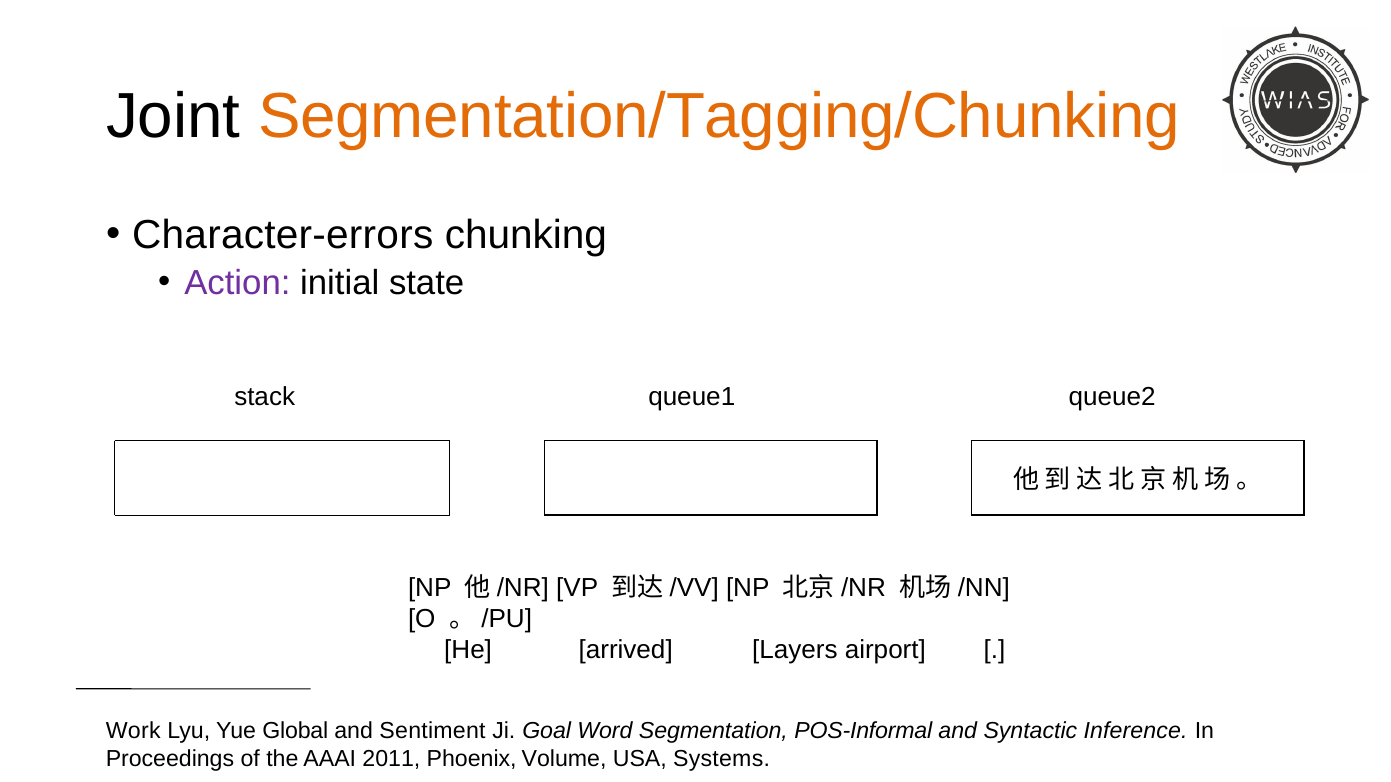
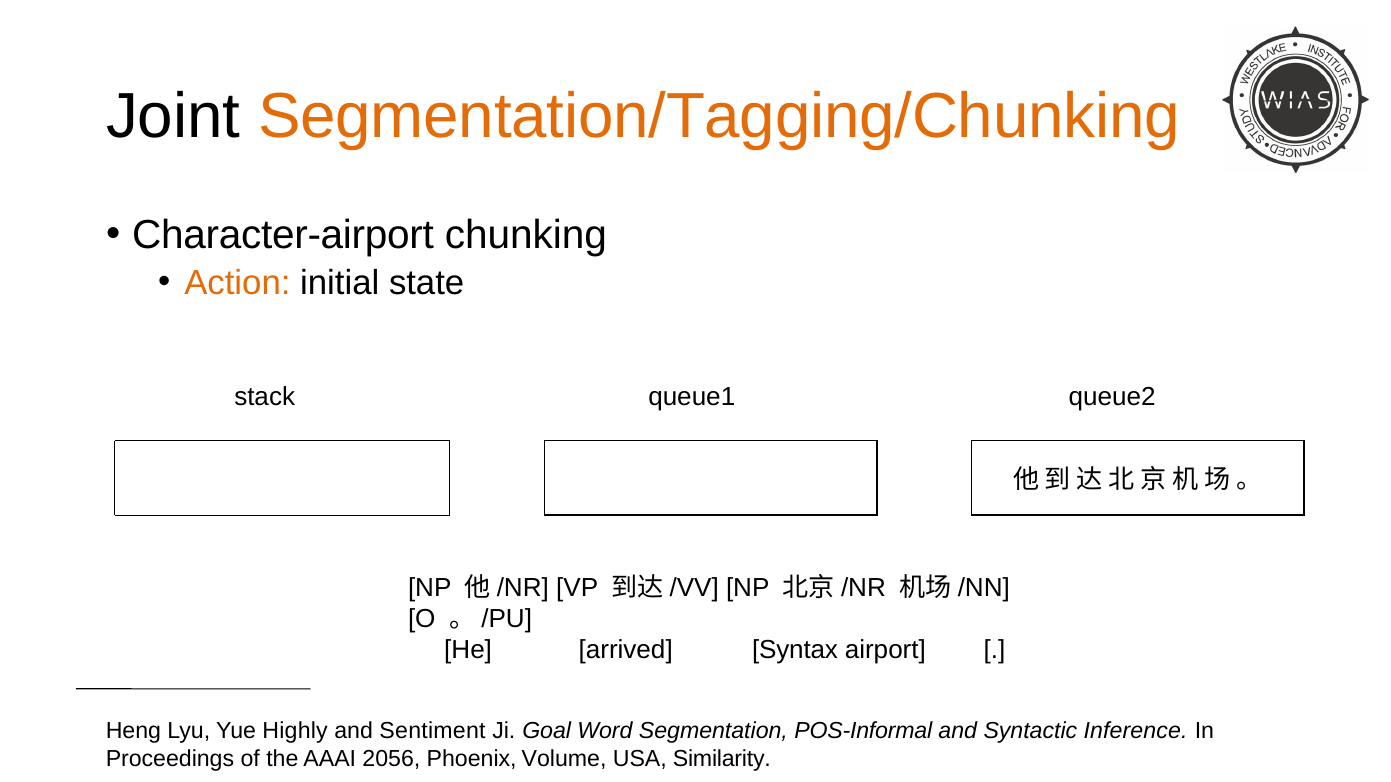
Character-errors: Character-errors -> Character-airport (283, 235)
Action colour: purple -> orange (237, 283)
Layers: Layers -> Syntax (795, 651)
Work: Work -> Heng (133, 731)
Global: Global -> Highly (295, 731)
2011: 2011 -> 2056 (391, 759)
Systems: Systems -> Similarity (722, 759)
